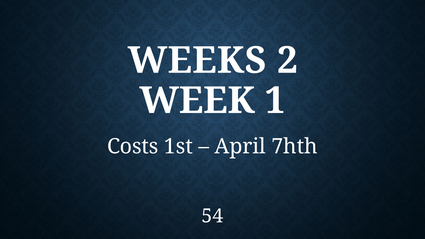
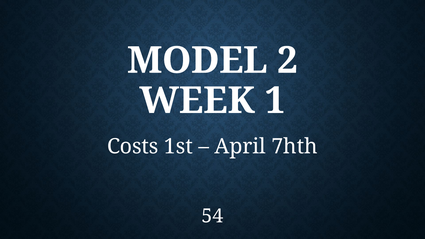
WEEKS: WEEKS -> MODEL (197, 61)
